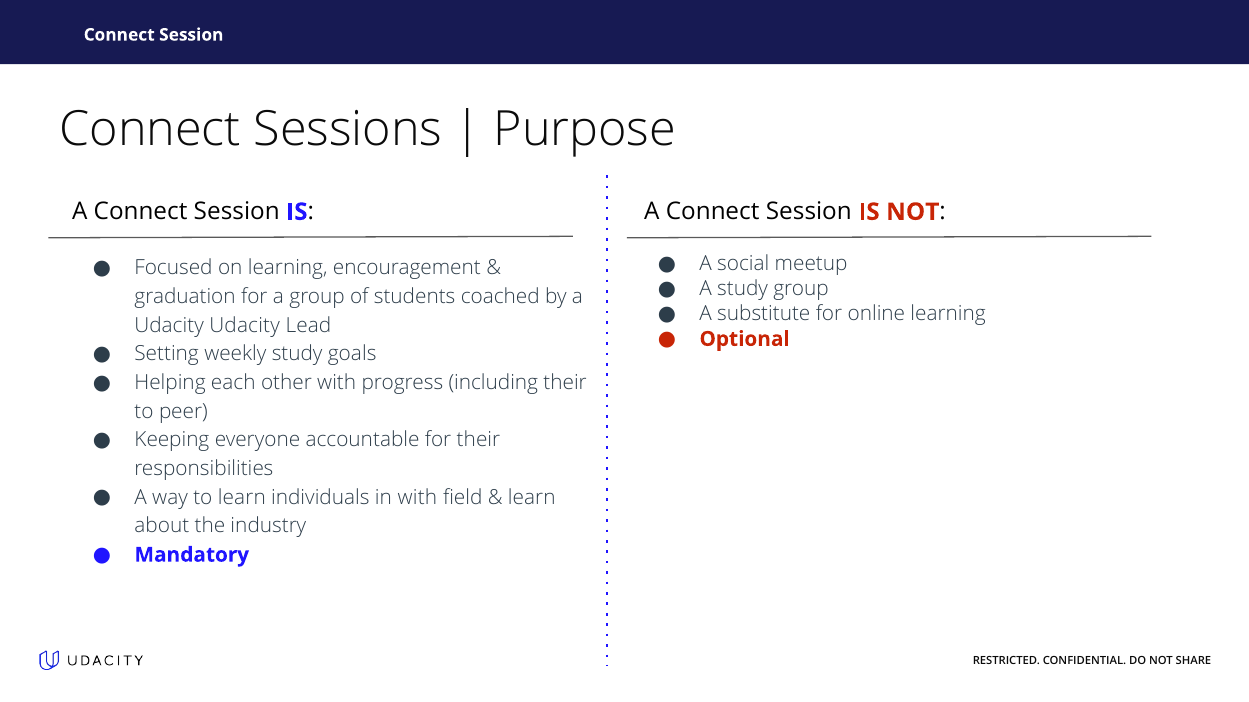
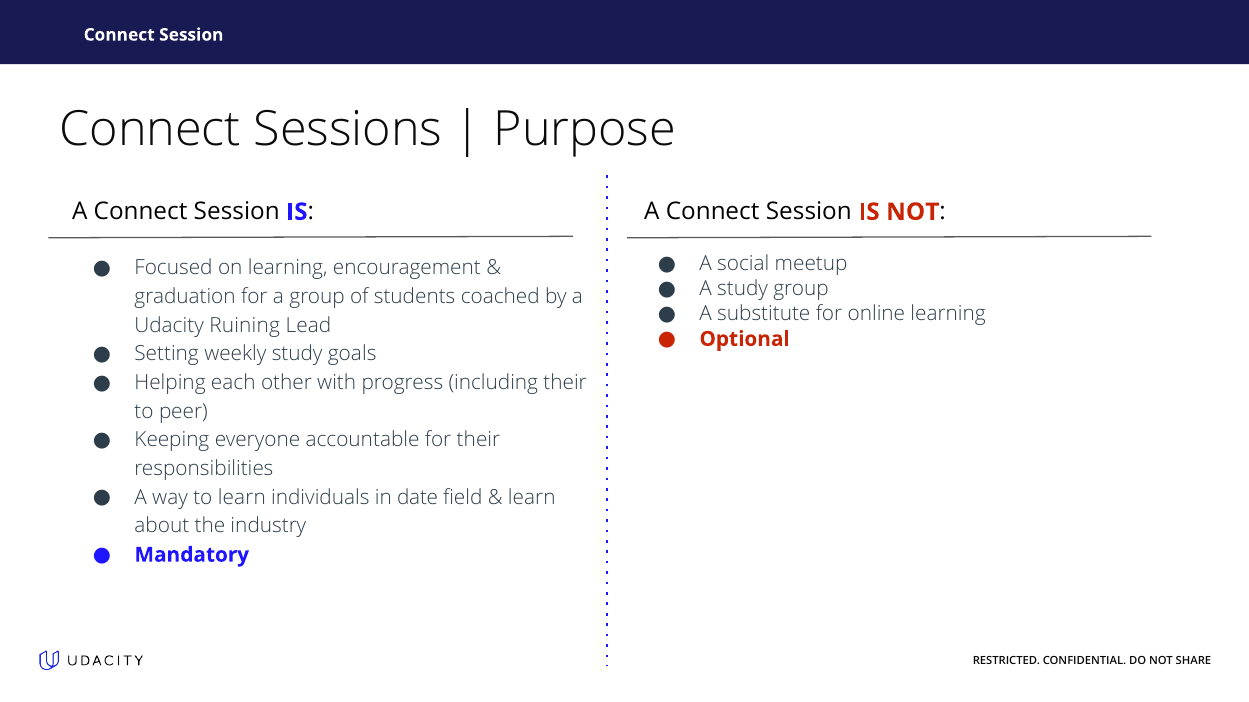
Udacity Udacity: Udacity -> Ruining (245, 325)
in with: with -> date (418, 498)
